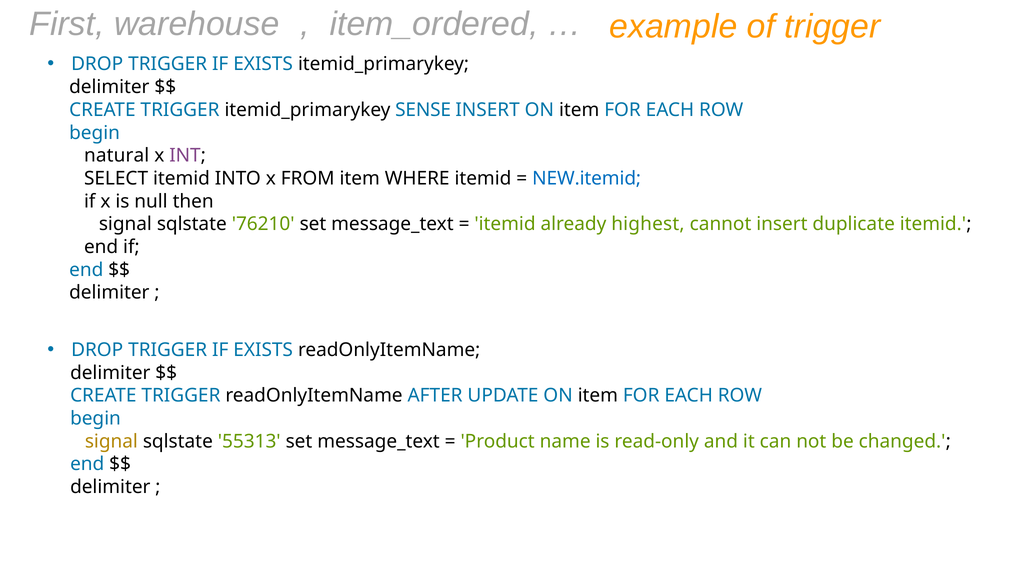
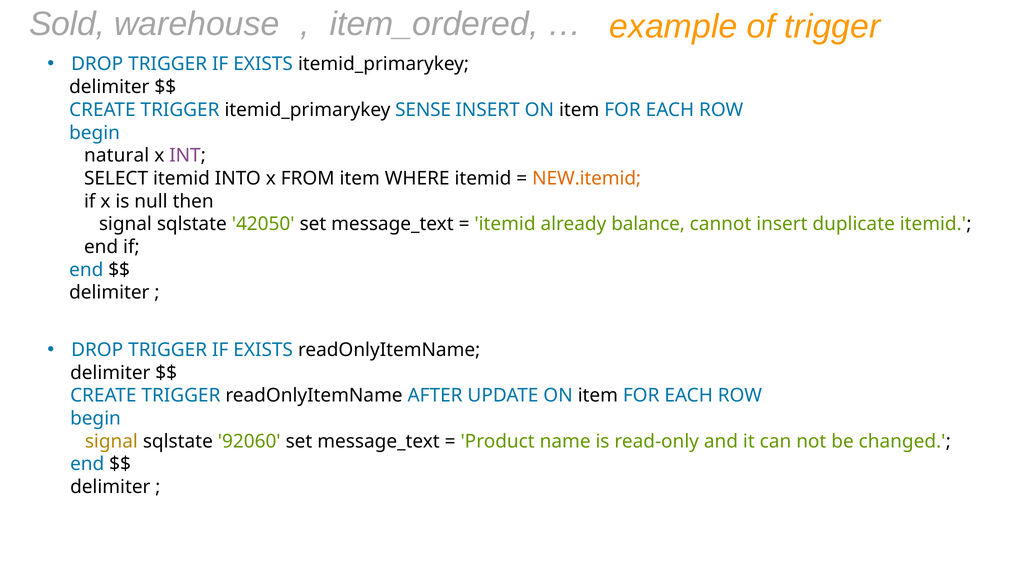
First: First -> Sold (67, 24)
NEW.itemid colour: blue -> orange (587, 178)
76210: 76210 -> 42050 (263, 224)
highest: highest -> balance (648, 224)
55313: 55313 -> 92060 (249, 441)
